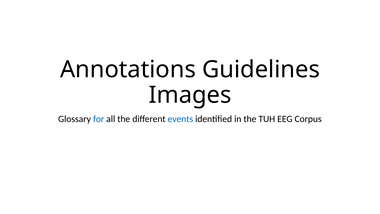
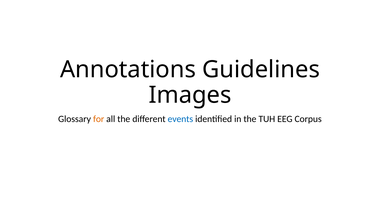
for colour: blue -> orange (99, 119)
